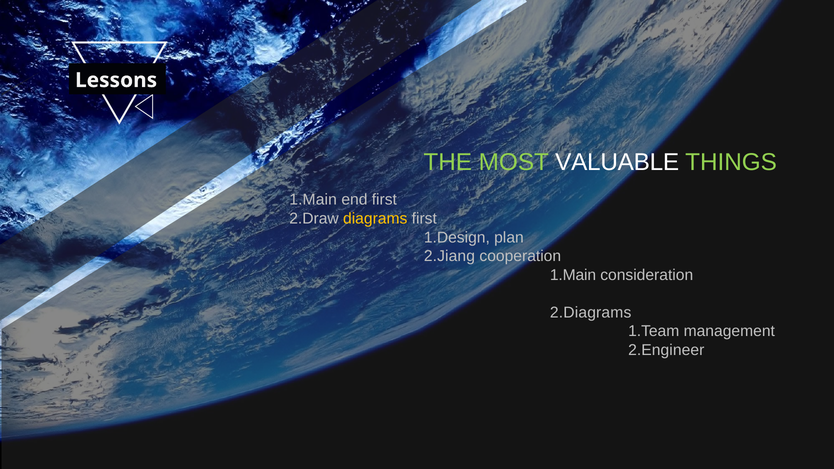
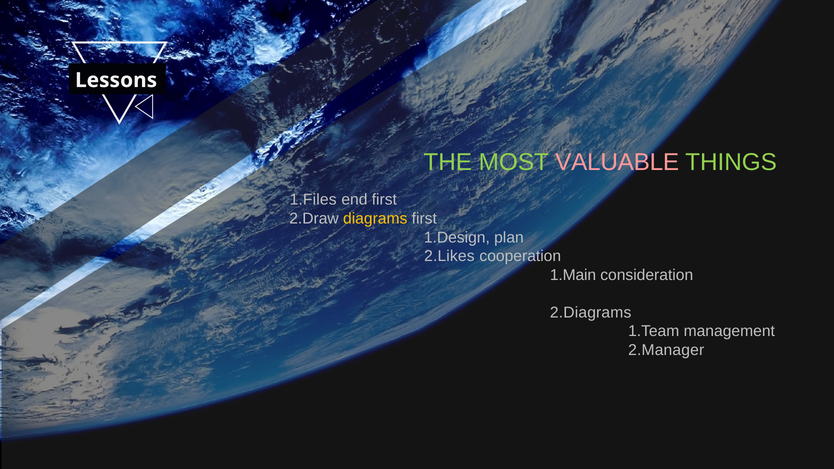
VALUABLE colour: white -> pink (617, 162)
1.Main: 1.Main -> 1.Files (313, 200)
2.Jiang: 2.Jiang -> 2.Likes (449, 256)
2.Engineer: 2.Engineer -> 2.Manager (666, 350)
